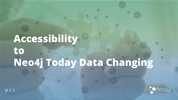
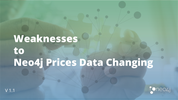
Accessibility: Accessibility -> Weaknesses (46, 39)
Today: Today -> Prices (61, 63)
